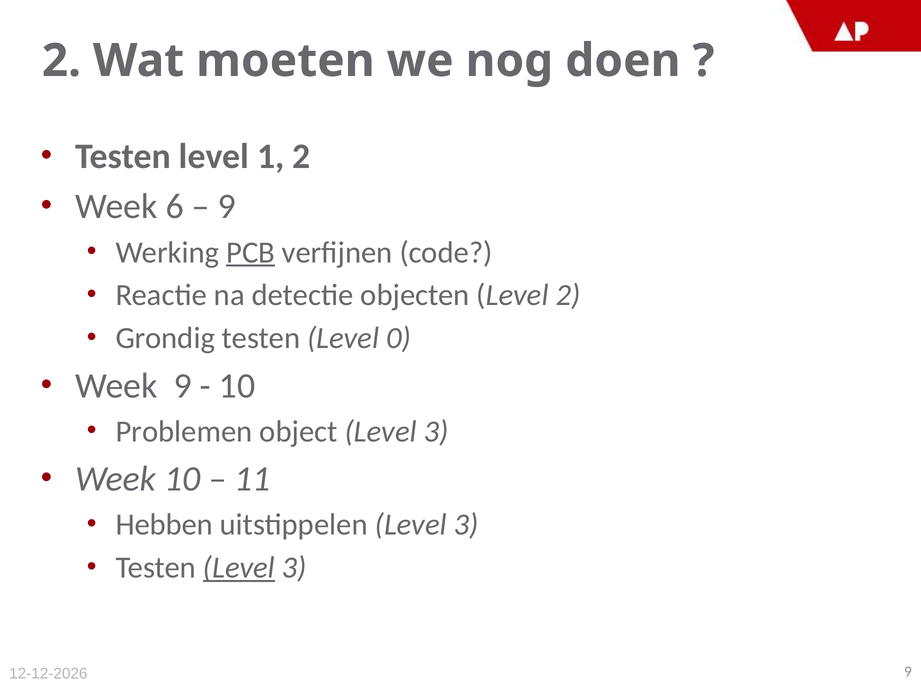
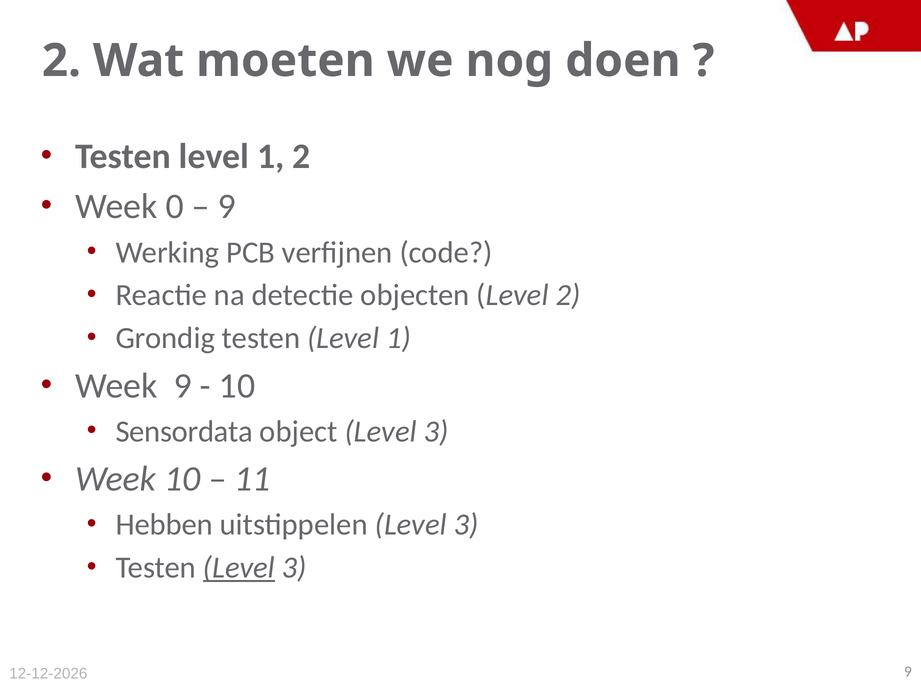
6: 6 -> 0 (175, 207)
PCB underline: present -> none (251, 252)
Grondig testen Level 0: 0 -> 1 (399, 338)
Problemen: Problemen -> Sensordata (184, 431)
